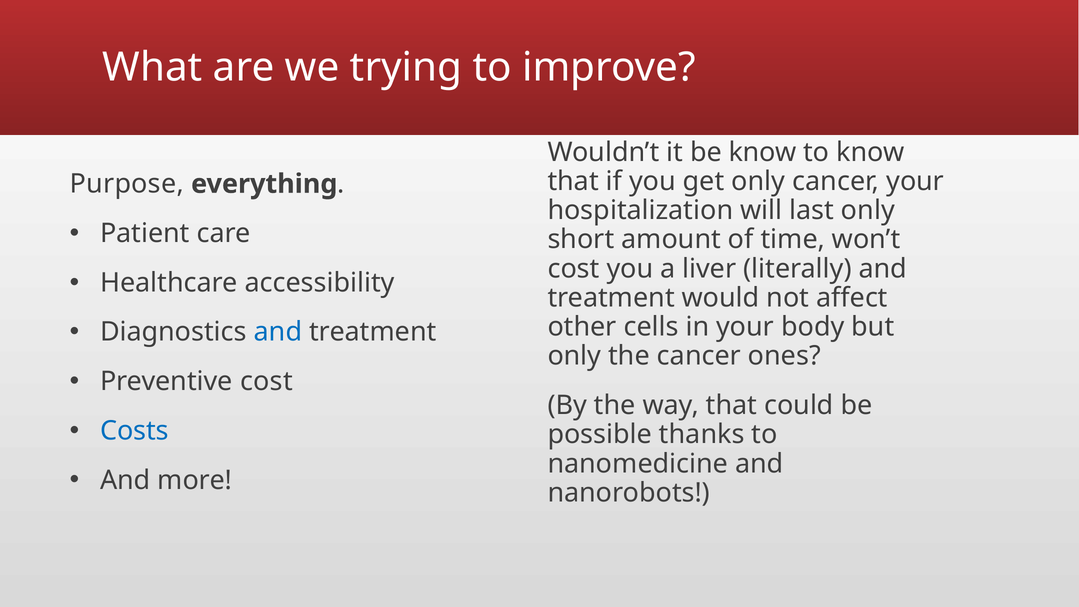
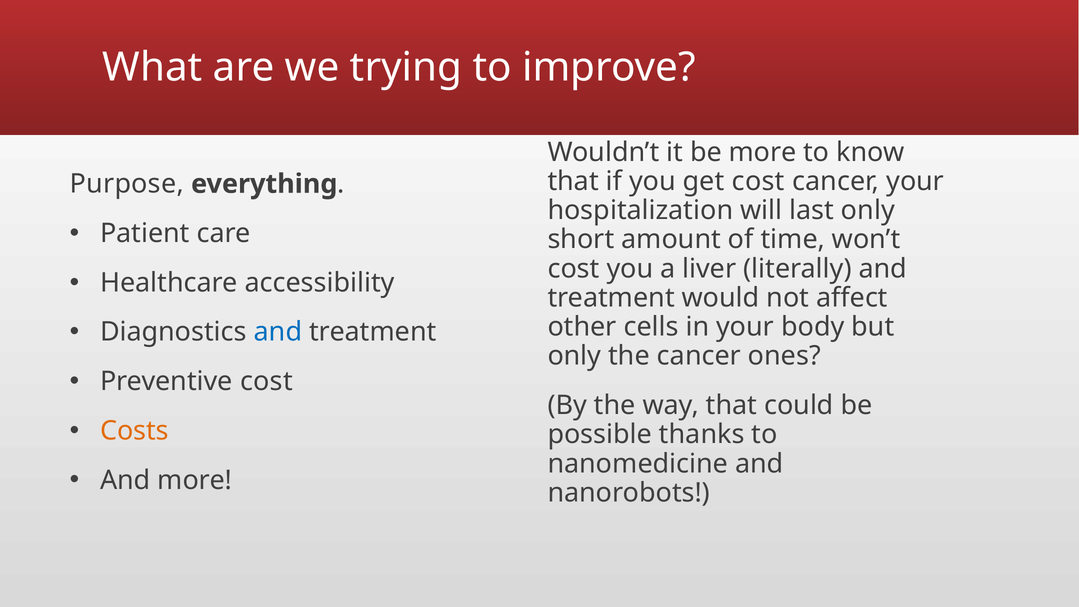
be know: know -> more (763, 152)
get only: only -> cost (758, 181)
Costs colour: blue -> orange (134, 431)
